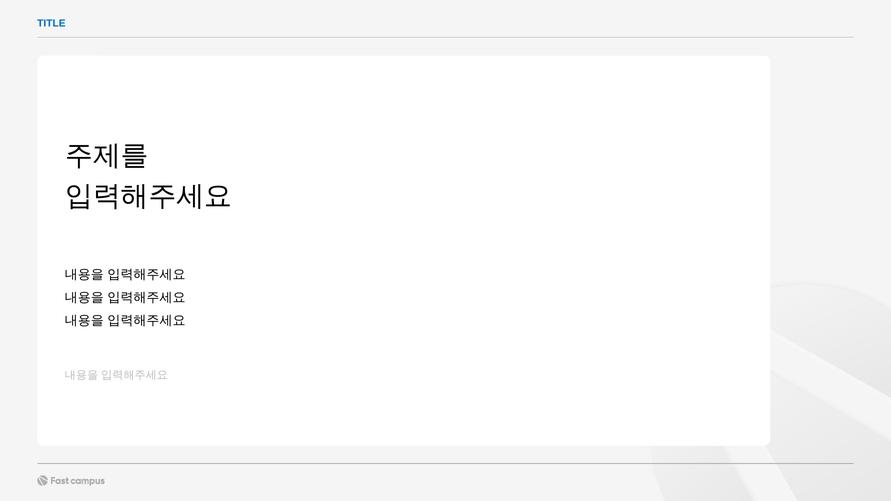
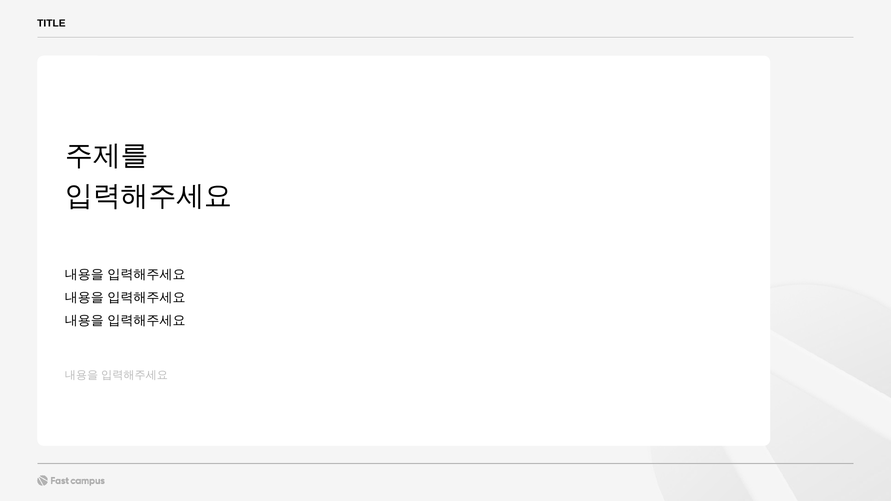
TITLE colour: blue -> black (51, 24)
